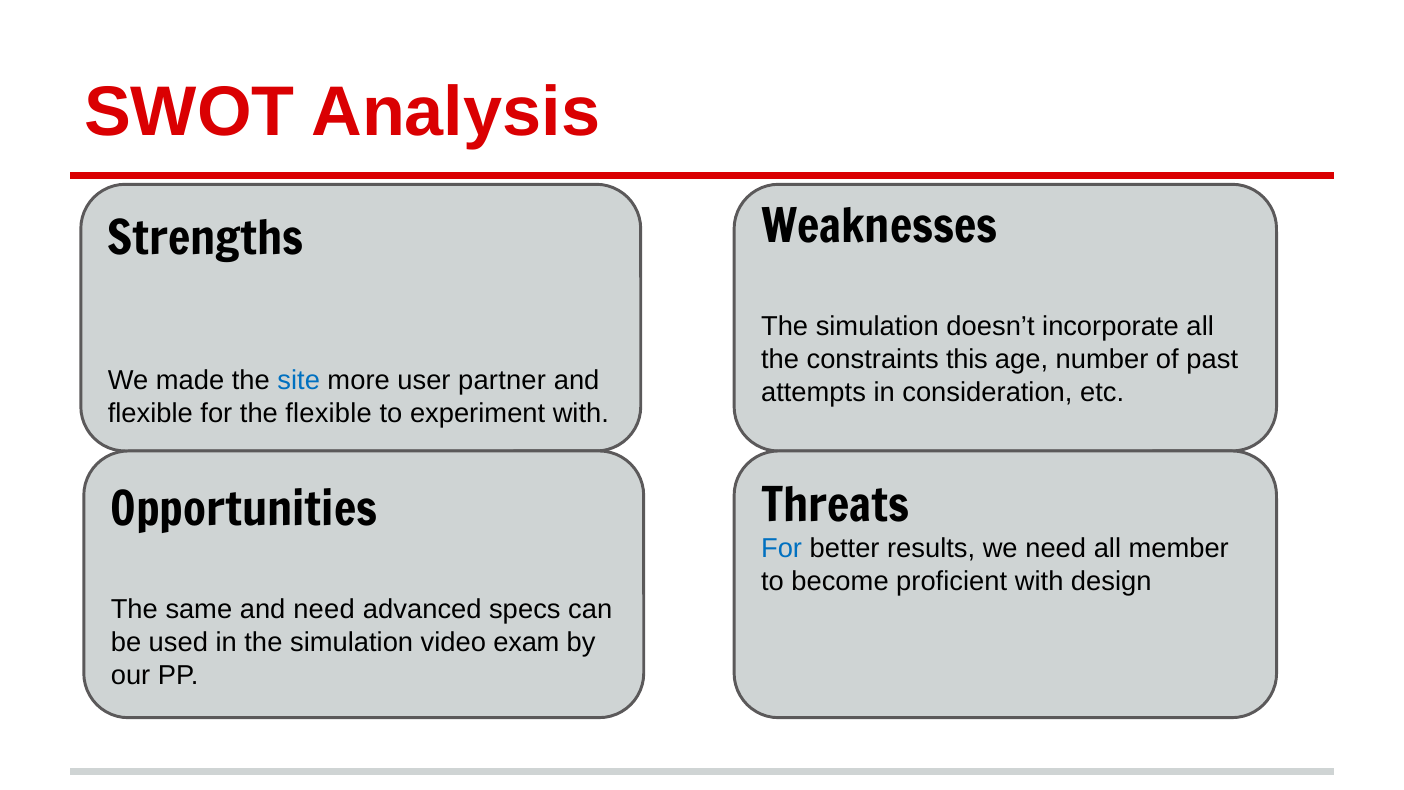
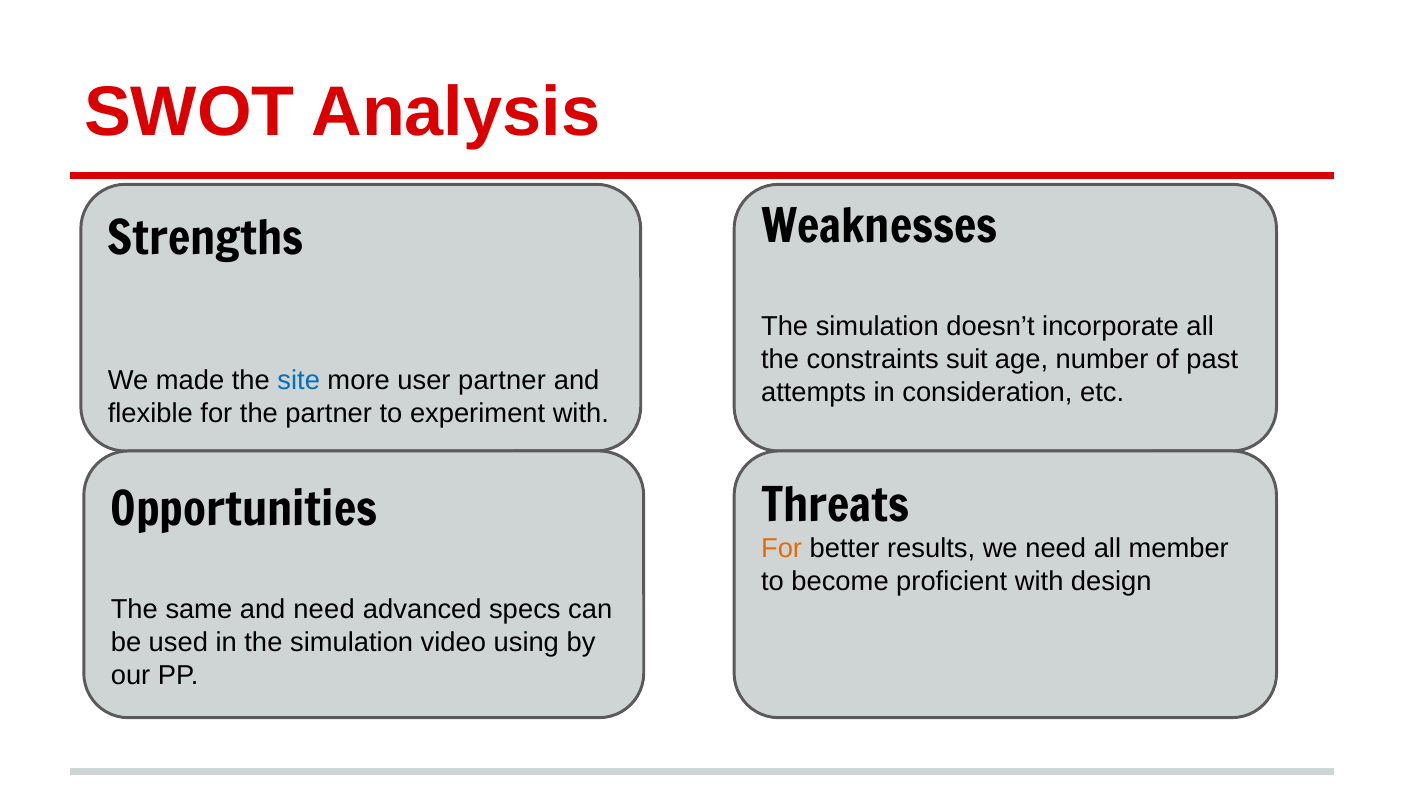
this: this -> suit (967, 359)
the flexible: flexible -> partner (329, 413)
For colour: blue -> orange (782, 549)
exam: exam -> using (526, 642)
